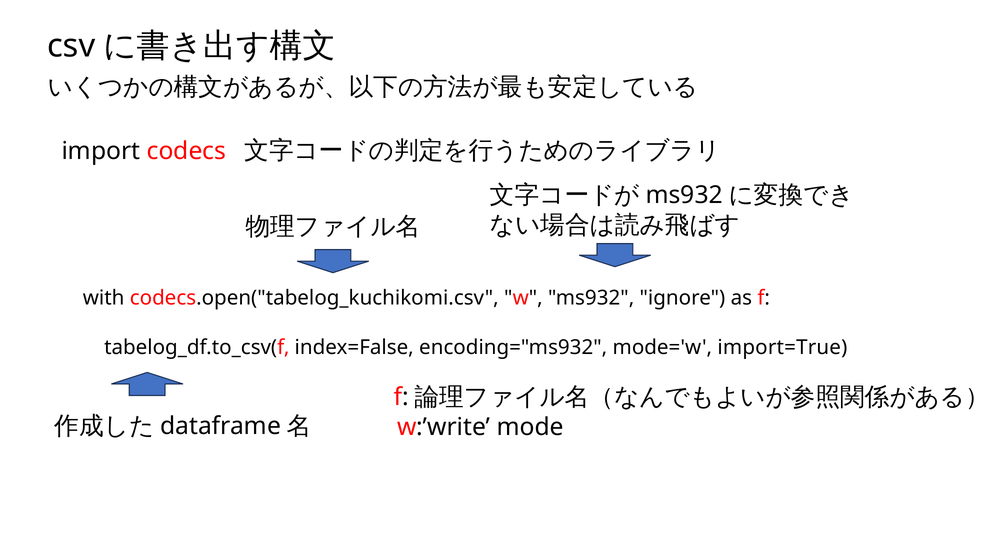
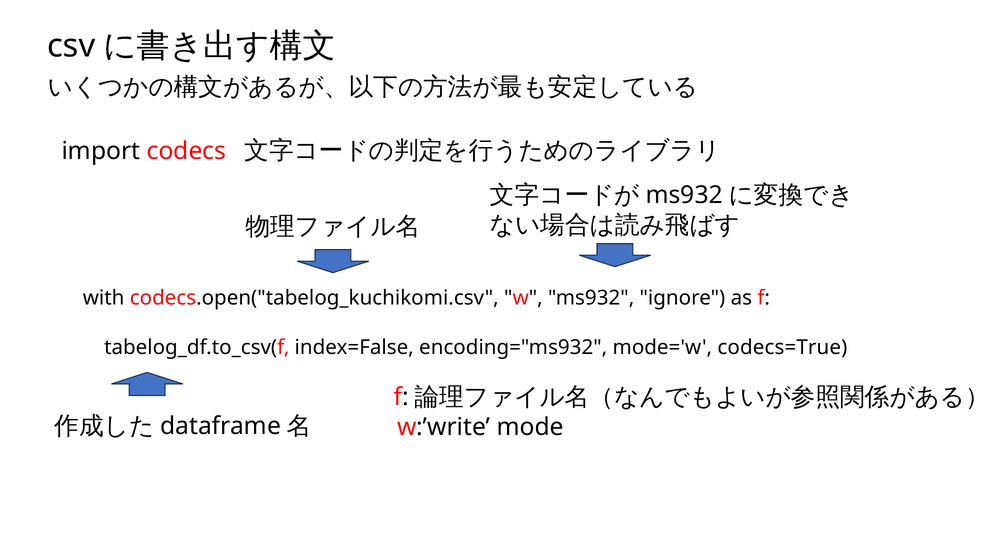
import=True: import=True -> codecs=True (782, 347)
